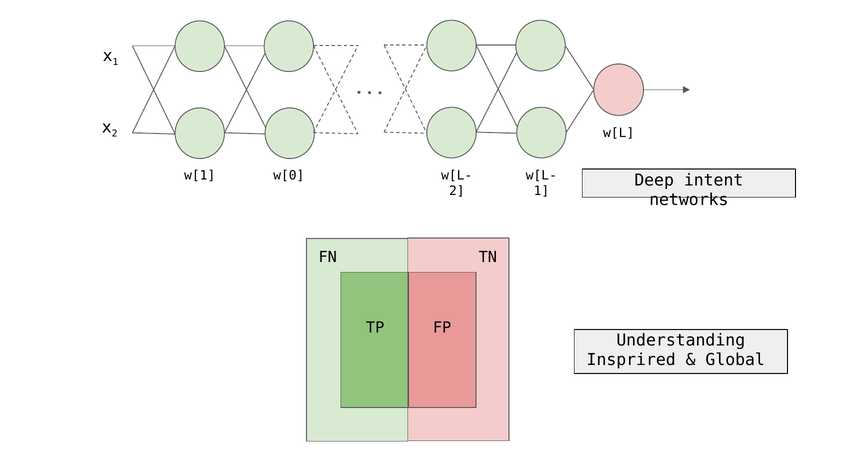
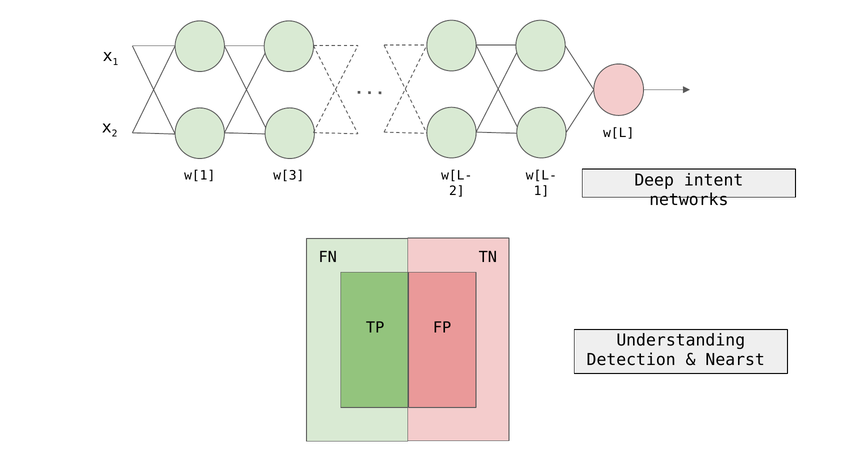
w[0: w[0 -> w[3 (289, 176)
Insprired: Insprired -> Detection (631, 360)
Global: Global -> Nearst (735, 360)
